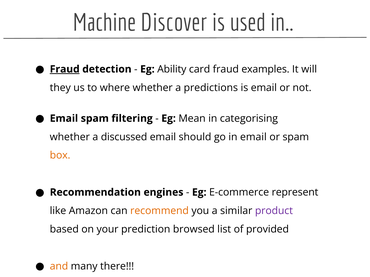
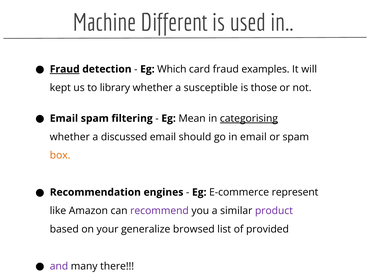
Discover: Discover -> Different (174, 23)
Ability: Ability -> Which (172, 69)
they: they -> kept (60, 88)
where: where -> library (115, 88)
predictions: predictions -> susceptible (211, 88)
is email: email -> those (264, 88)
categorising underline: none -> present (249, 119)
recommend colour: orange -> purple (160, 211)
prediction: prediction -> generalize (146, 230)
and colour: orange -> purple (59, 267)
